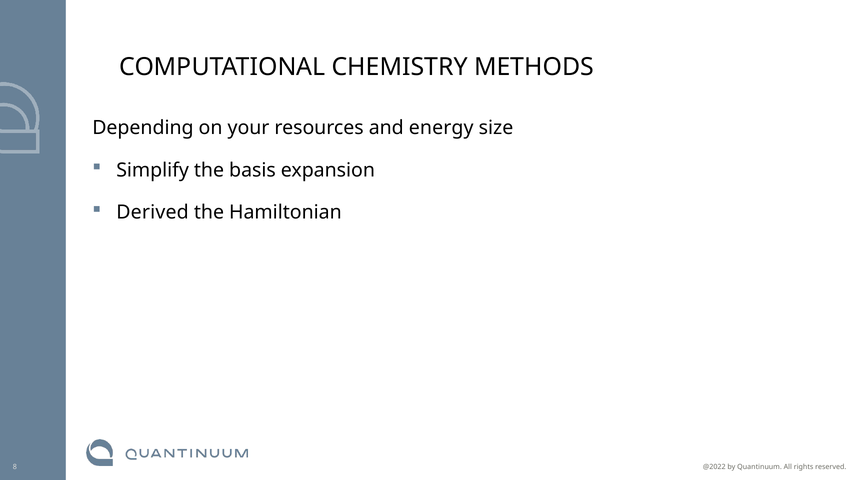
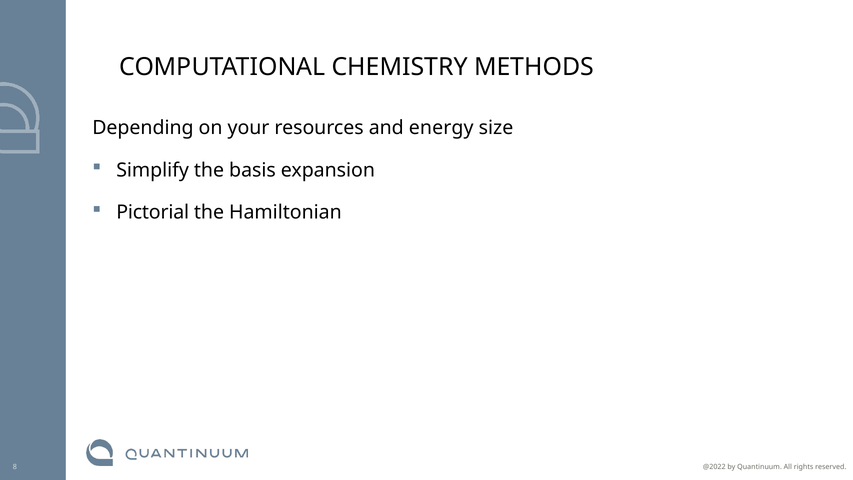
Derived: Derived -> Pictorial (153, 212)
